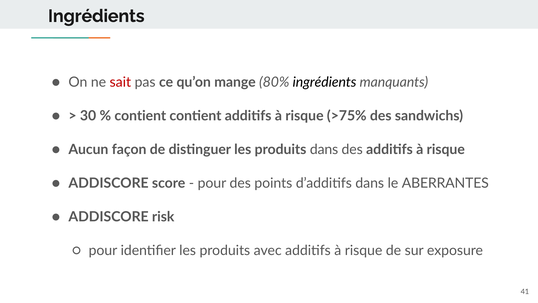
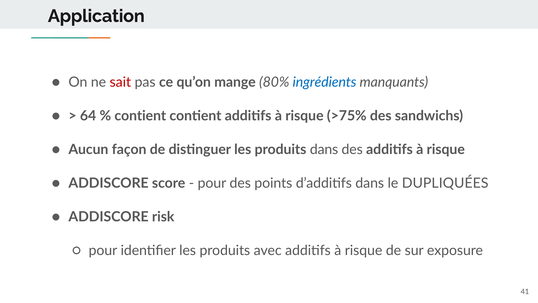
Ingrédients: Ingrédients -> Application (96, 16)
ingrédients colour: black -> blue (325, 82)
30: 30 -> 64 (88, 116)
ABERRANTES: ABERRANTES -> DUPLIQUÉES (445, 183)
